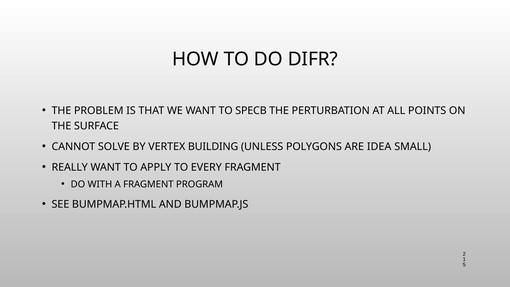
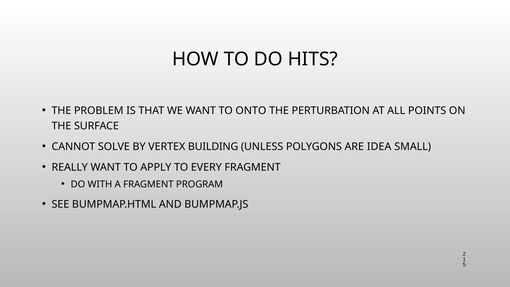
DIFR: DIFR -> HITS (313, 59)
SPECB: SPECB -> ONTO (251, 111)
